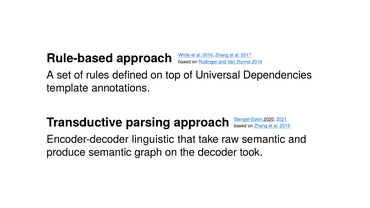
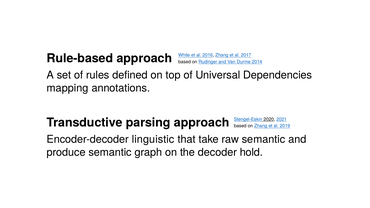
template: template -> mapping (68, 88)
took: took -> hold (251, 152)
